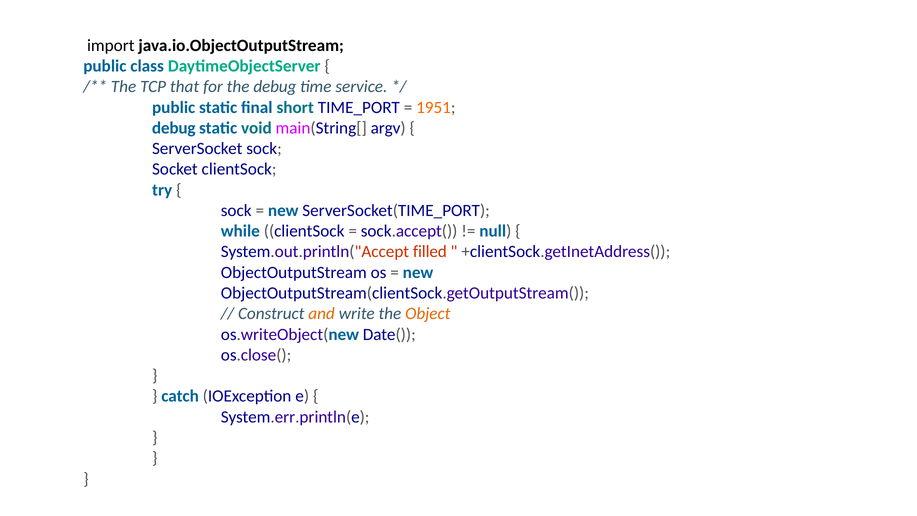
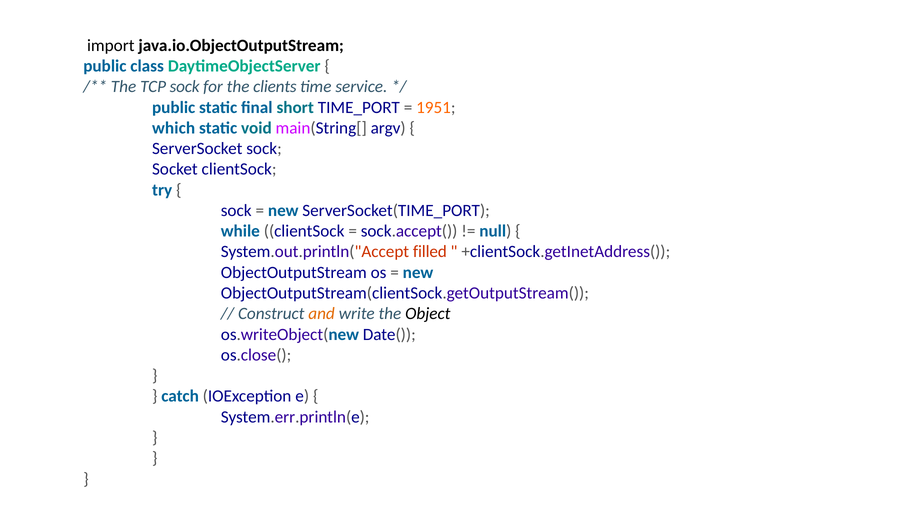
TCP that: that -> sock (185, 87)
the debug: debug -> clients (275, 87)
debug: debug -> which (174, 128)
Object colour: orange -> black (428, 314)
